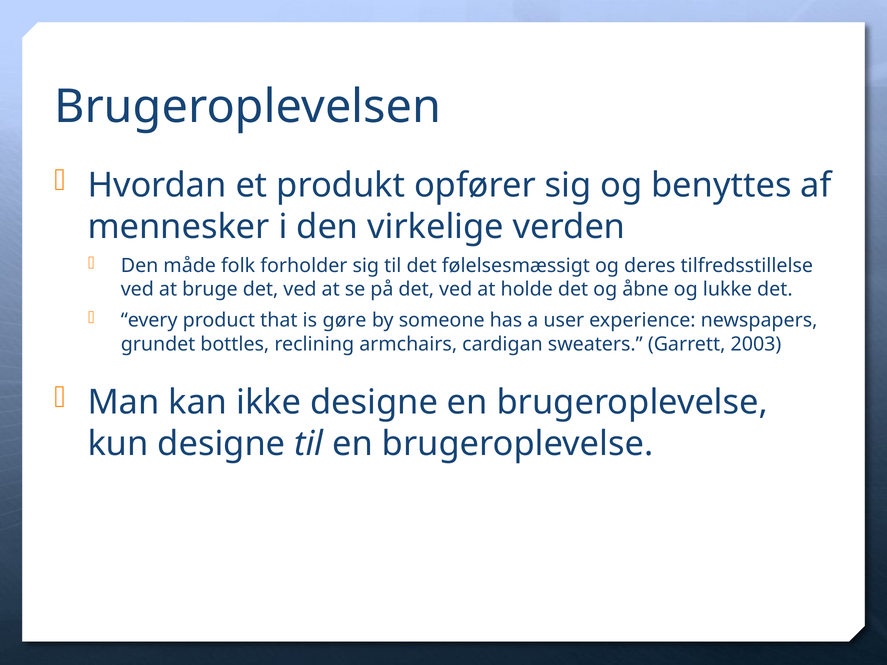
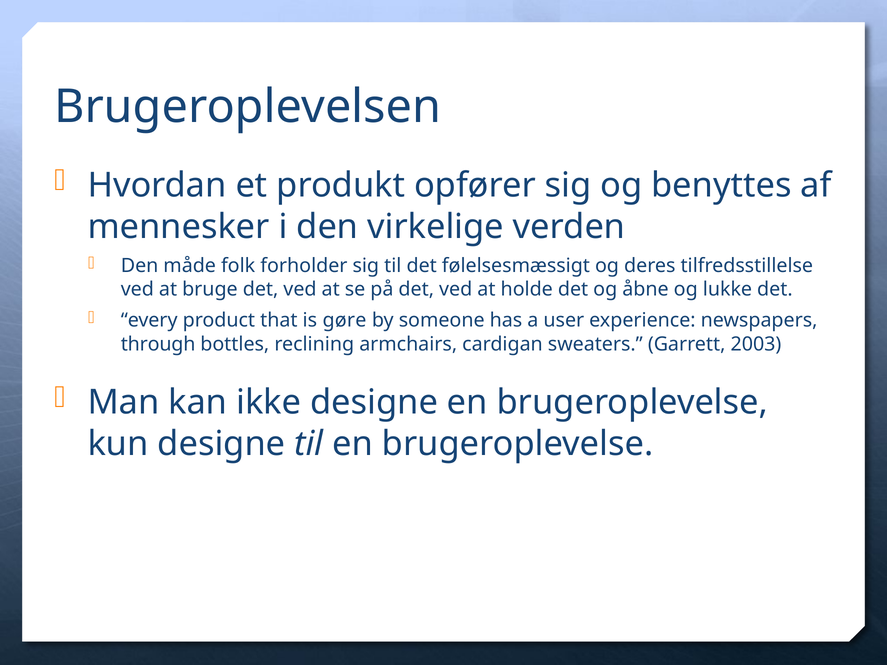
grundet: grundet -> through (158, 344)
